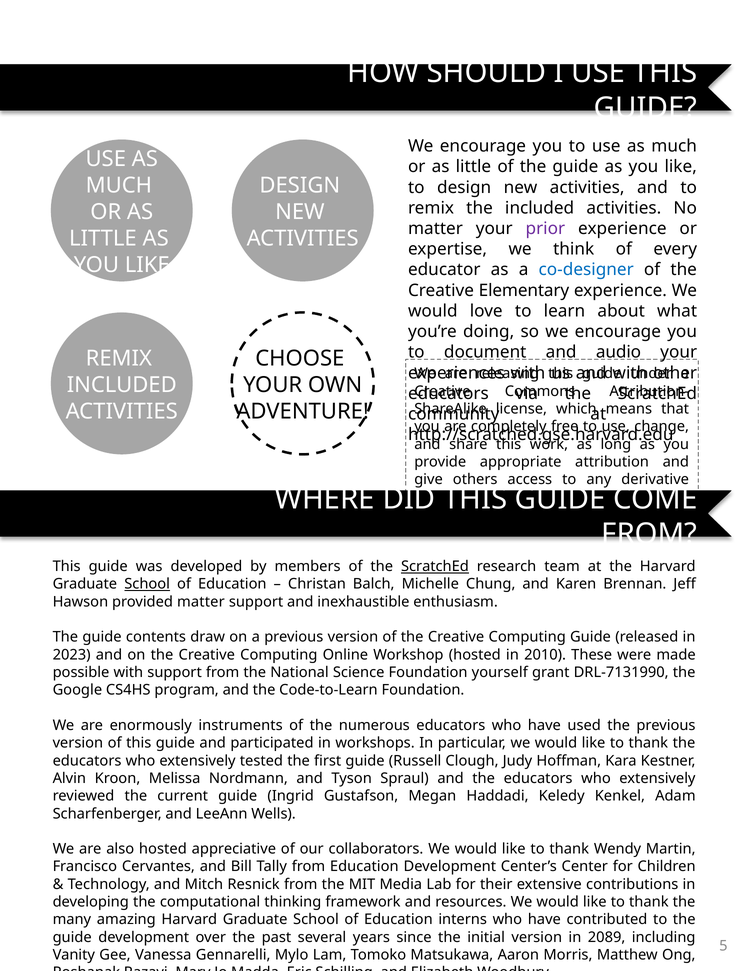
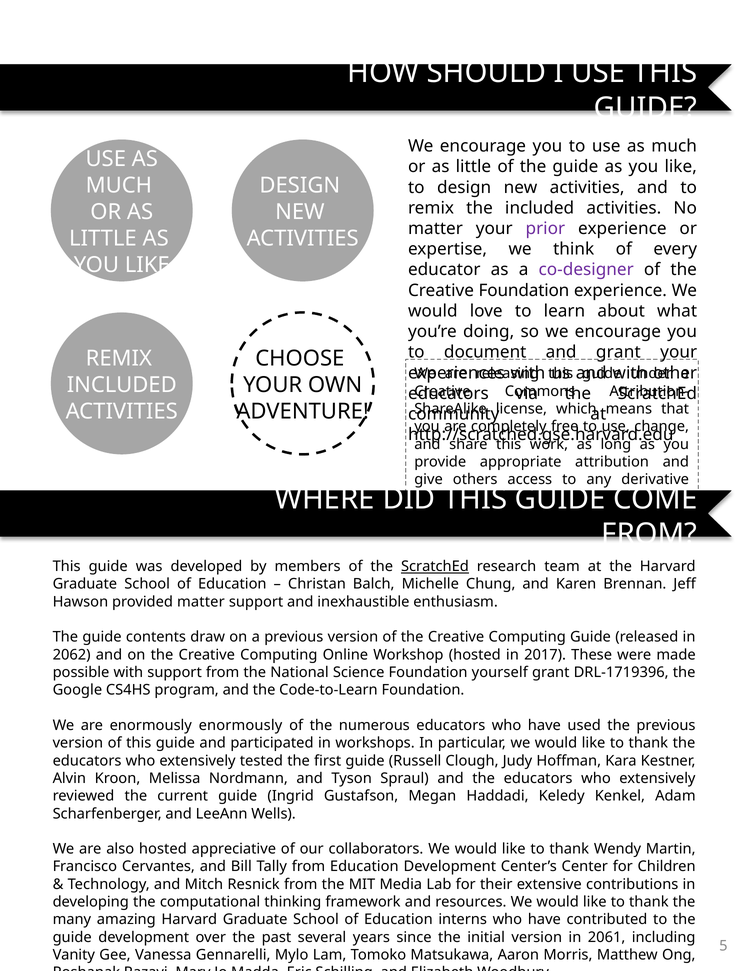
co-designer colour: blue -> purple (586, 270)
Creative Elementary: Elementary -> Foundation (524, 290)
and audio: audio -> grant (618, 352)
School underline: present -> none (147, 584)
2023: 2023 -> 2062 (72, 654)
2010: 2010 -> 2017 (545, 654)
DRL-7131990: DRL-7131990 -> DRL-1719396 (621, 672)
enormously instruments: instruments -> enormously (240, 725)
2089: 2089 -> 2061 (607, 937)
